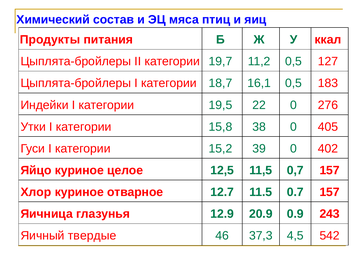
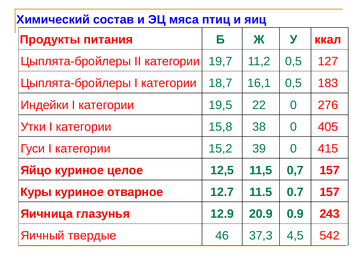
402: 402 -> 415 (328, 149)
Хлор: Хлор -> Куры (36, 192)
